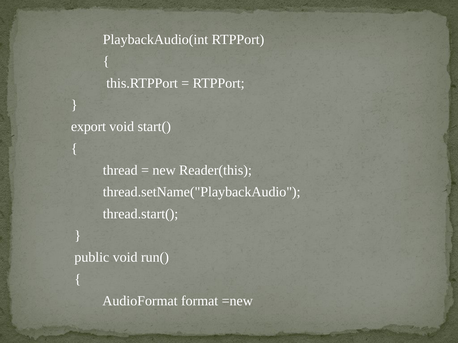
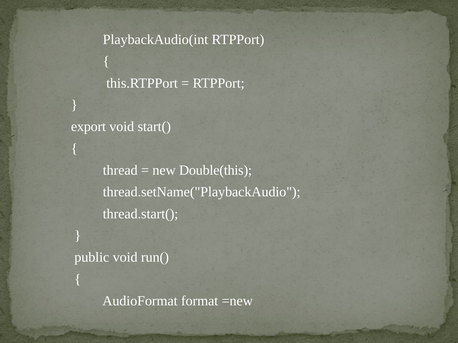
Reader(this: Reader(this -> Double(this (215, 170)
